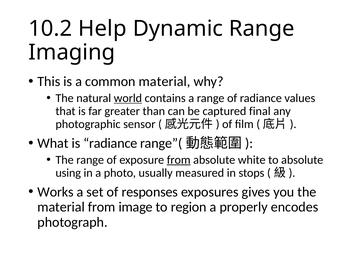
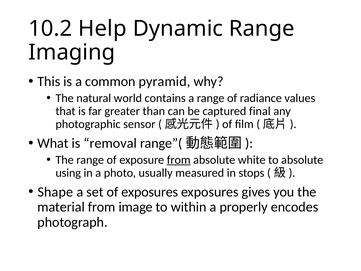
common material: material -> pyramid (165, 81)
world underline: present -> none (128, 98)
is radiance: radiance -> removal (110, 143)
Works: Works -> Shape (55, 192)
of responses: responses -> exposures (150, 192)
region: region -> within (189, 207)
